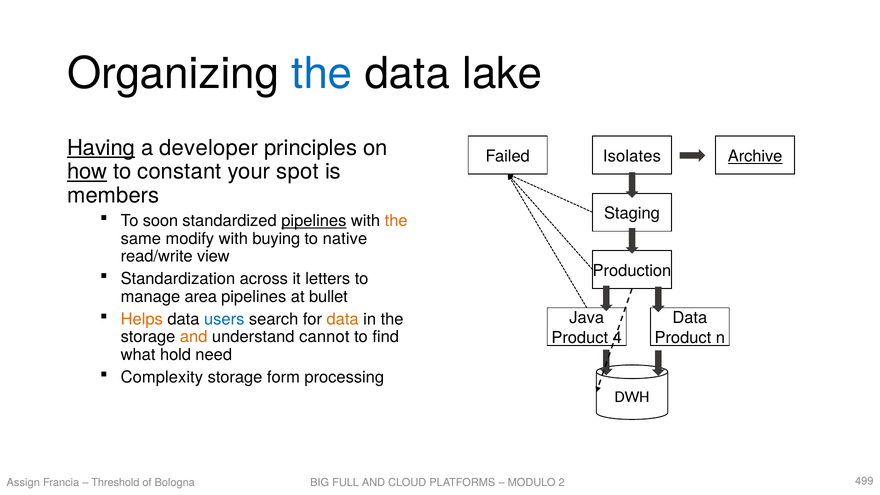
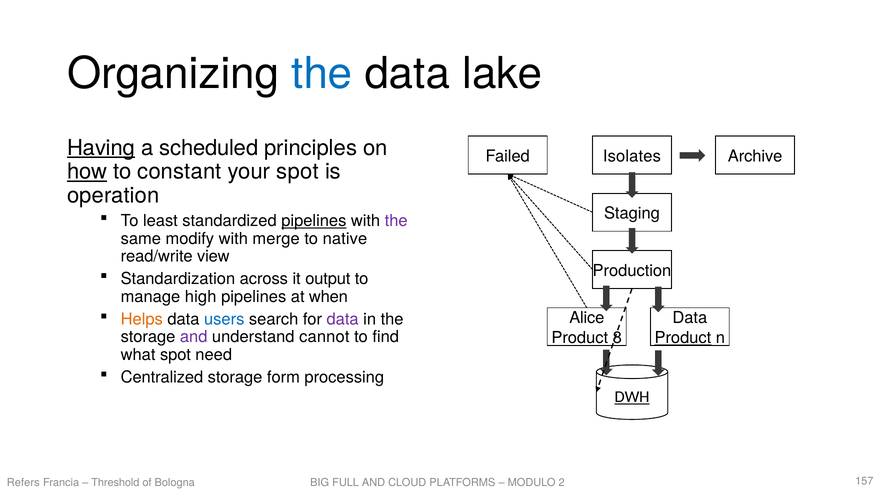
developer: developer -> scheduled (209, 148)
Archive underline: present -> none (755, 156)
members: members -> operation (113, 195)
soon: soon -> least (160, 221)
the colour: orange -> purple (396, 221)
buying: buying -> merge (276, 239)
letters: letters -> output (328, 279)
area: area -> high (201, 297)
bullet: bullet -> when (328, 297)
data colour: orange -> purple (343, 319)
Java: Java -> Alice (587, 318)
and colour: orange -> purple (194, 337)
4: 4 -> 8 (617, 338)
Product underline: none -> present (683, 338)
what hold: hold -> spot (176, 355)
Complexity: Complexity -> Centralized (162, 377)
DWH underline: none -> present (632, 397)
Assign: Assign -> Refers (23, 483)
499: 499 -> 157 (864, 481)
